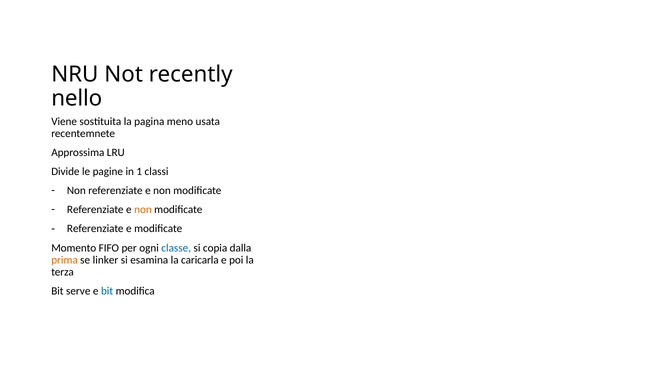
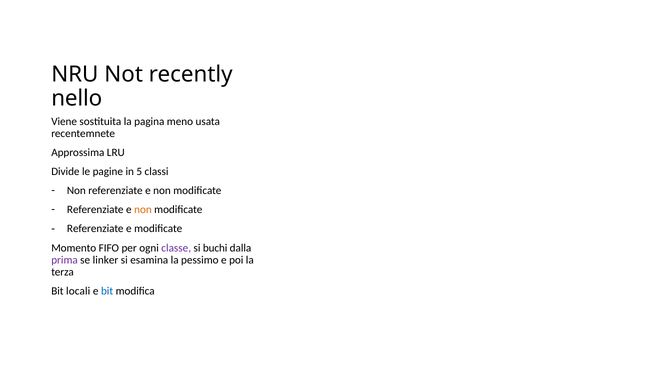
1: 1 -> 5 (139, 172)
classe colour: blue -> purple (176, 248)
copia: copia -> buchi (215, 248)
prima colour: orange -> purple (65, 260)
caricarla: caricarla -> pessimo (200, 260)
serve: serve -> locali (78, 291)
